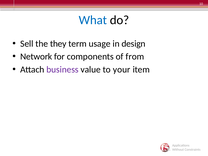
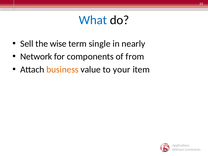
they: they -> wise (58, 44)
usage: usage -> single (100, 44)
design: design -> nearly (133, 44)
business colour: purple -> orange (63, 70)
